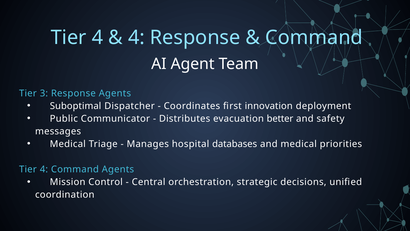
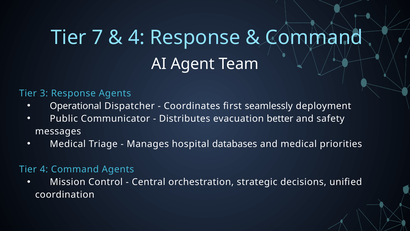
4: 4 -> 7 (97, 38)
Suboptimal: Suboptimal -> Operational (76, 106)
innovation: innovation -> seamlessly (269, 106)
